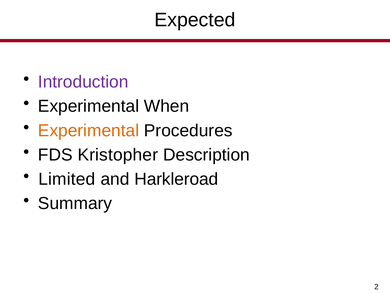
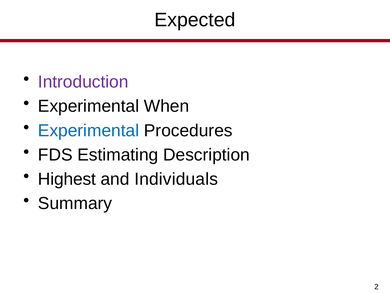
Experimental colour: orange -> blue (89, 130)
Kristopher: Kristopher -> Estimating (118, 155)
Limited: Limited -> Highest (67, 179)
Harkleroad: Harkleroad -> Individuals (176, 179)
